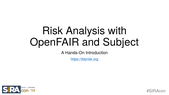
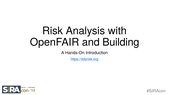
Subject: Subject -> Building (121, 42)
